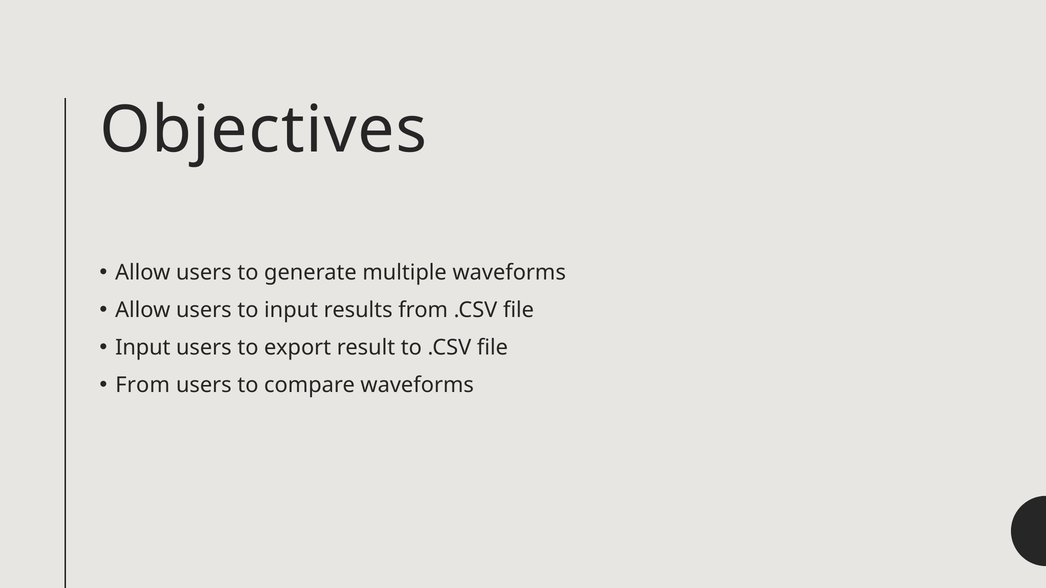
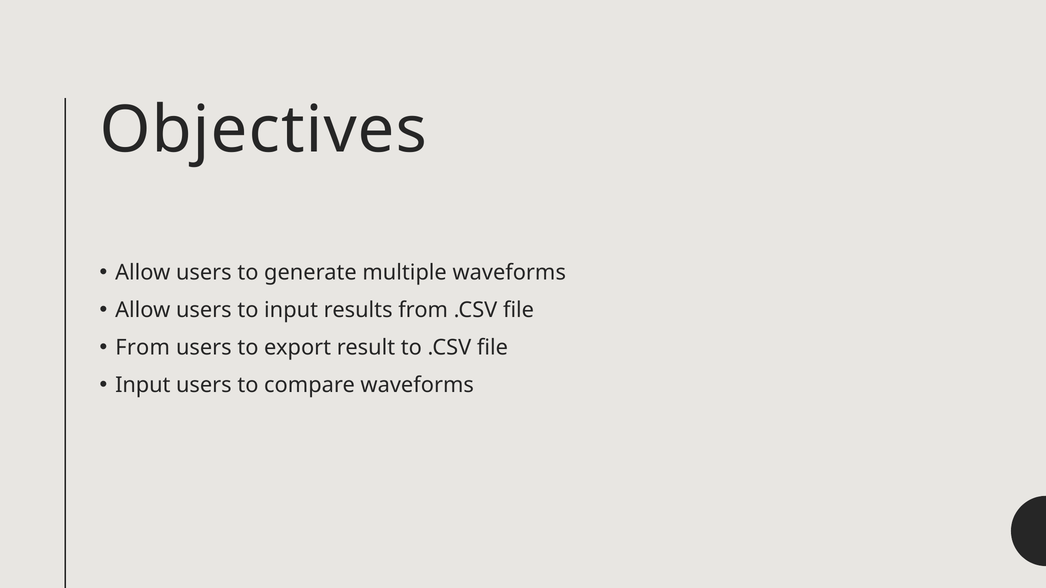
Input: Input -> From (143, 348)
From: From -> Input (143, 385)
